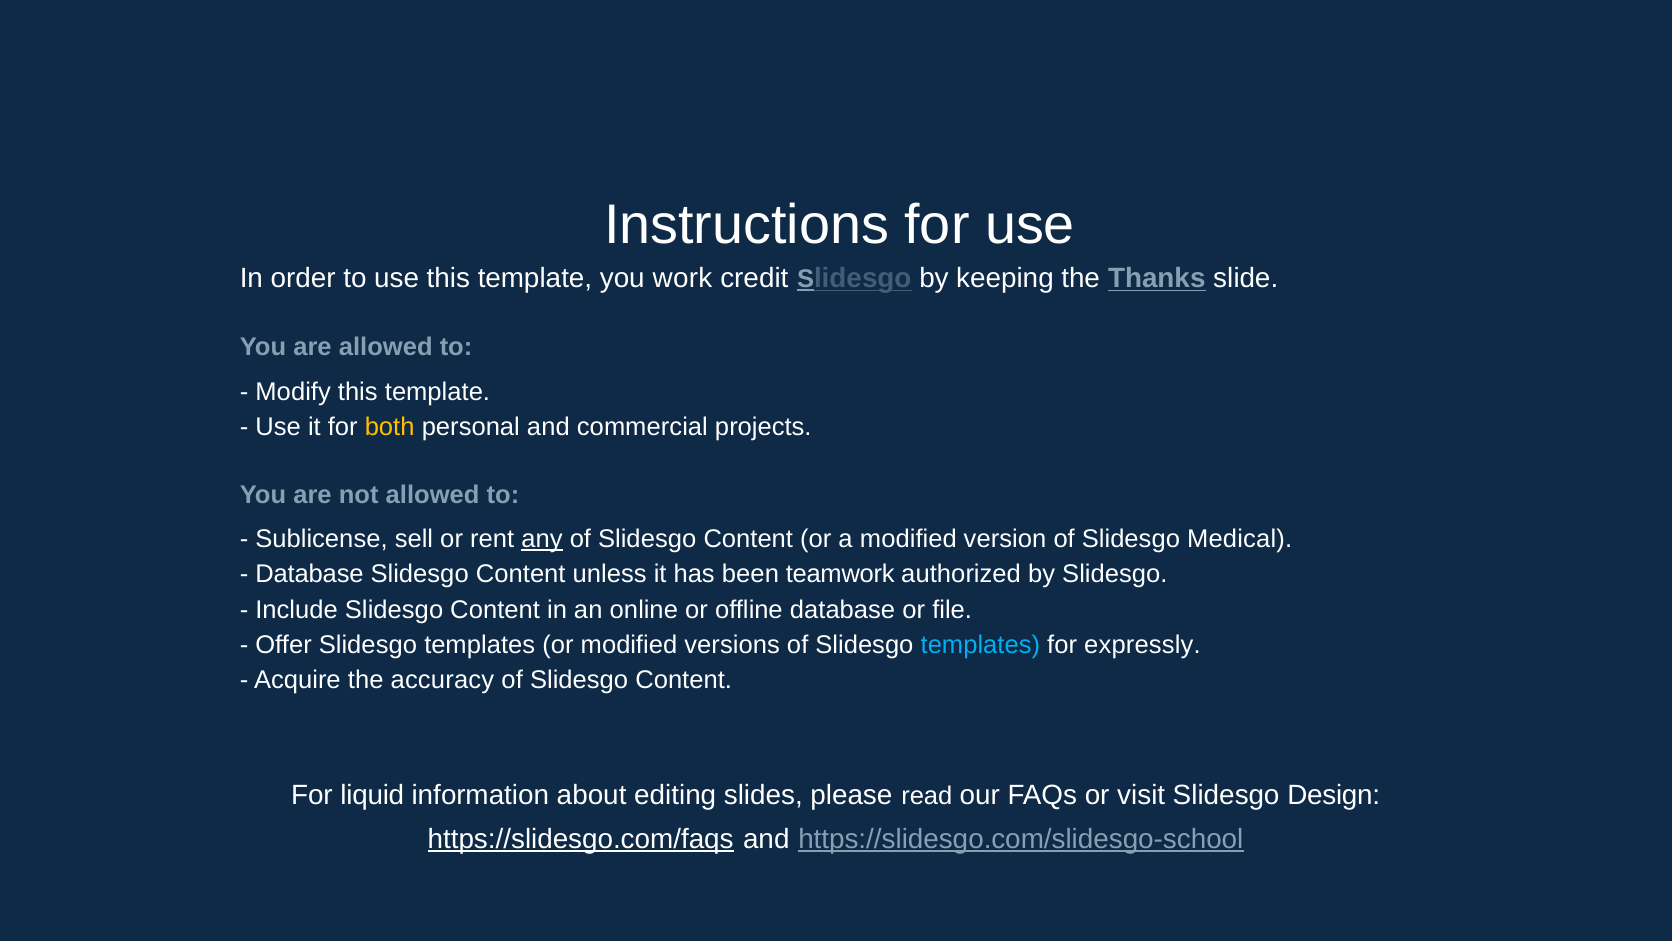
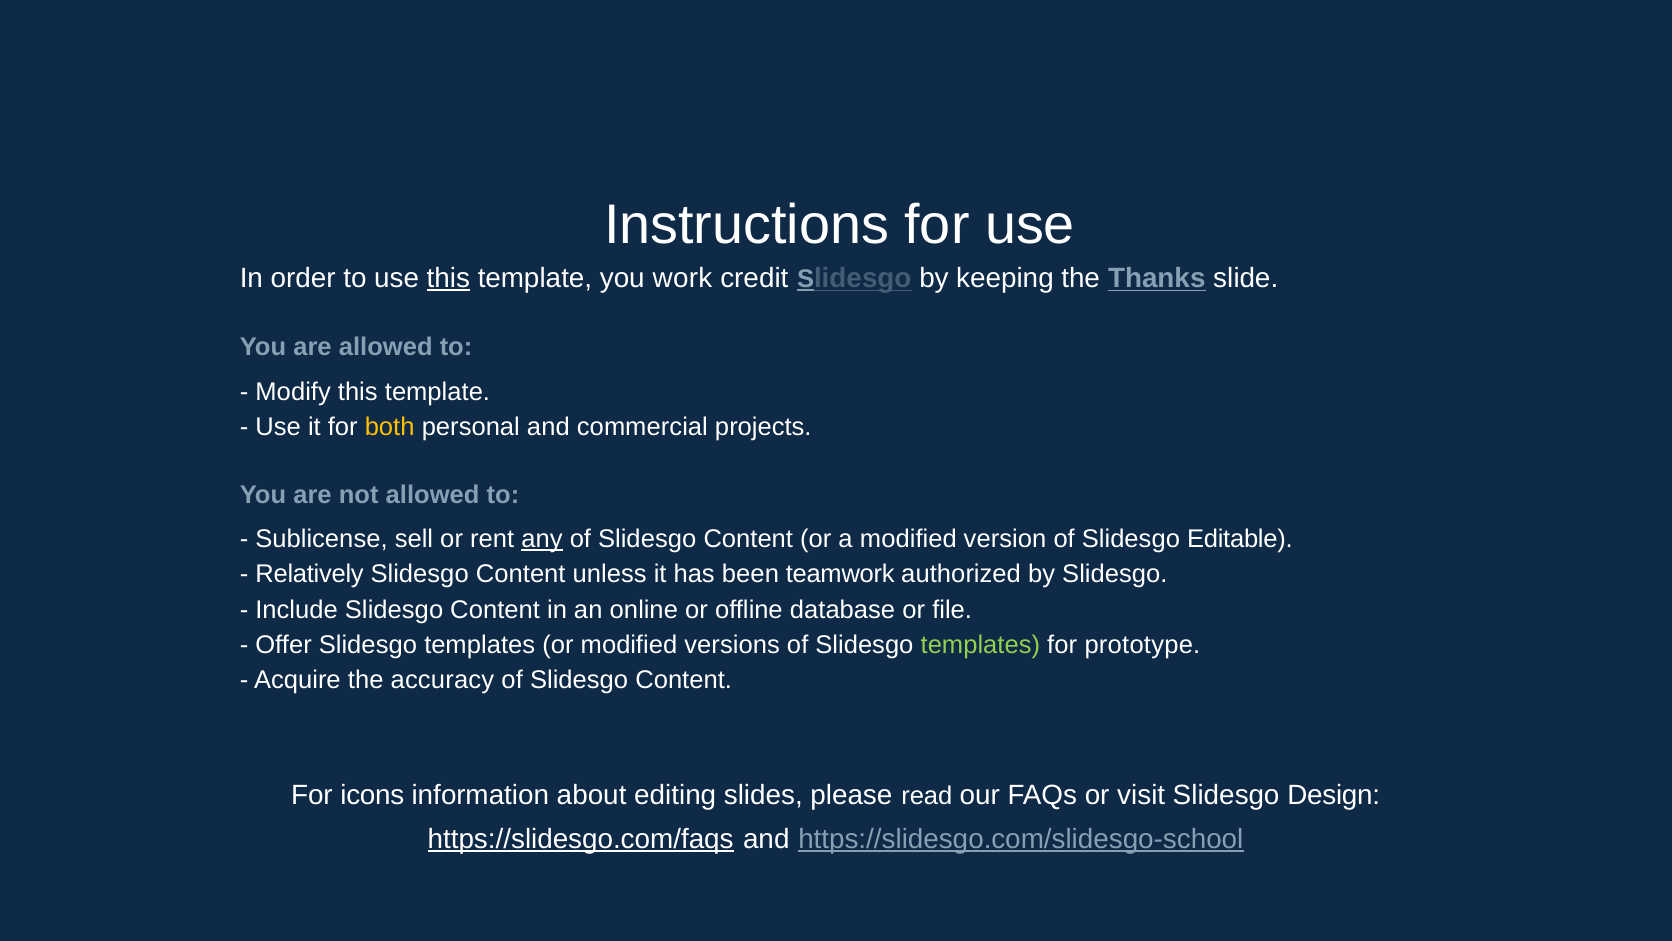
this underline: none -> present (448, 278)
Medical: Medical -> Editable (1240, 539)
Database: Database -> Relatively (310, 574)
templates colour: light blue -> light green (980, 645)
expressly: expressly -> prototype (1142, 645)
liquid: liquid -> icons (372, 795)
